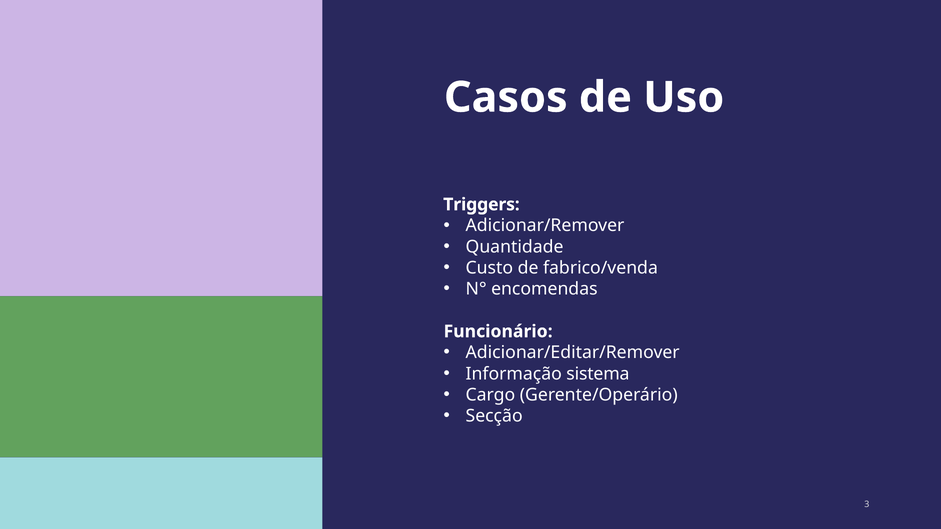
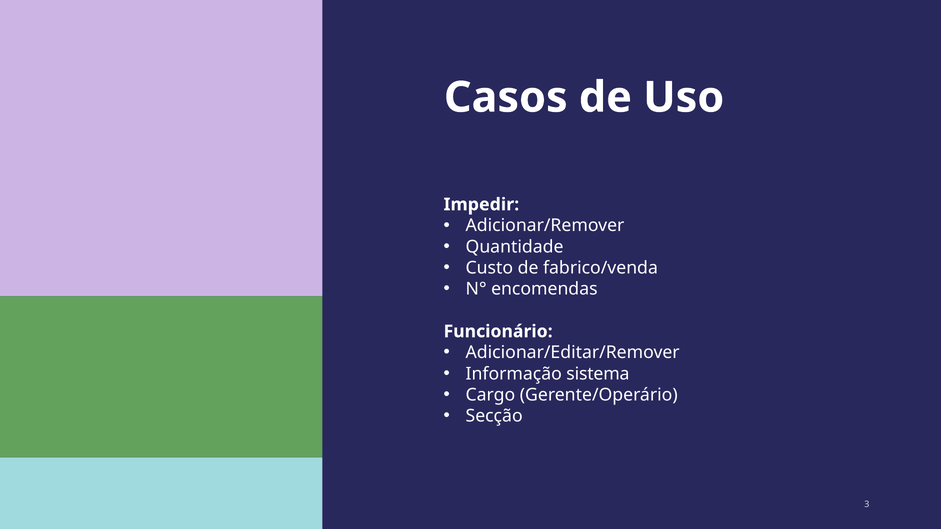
Triggers: Triggers -> Impedir (481, 205)
